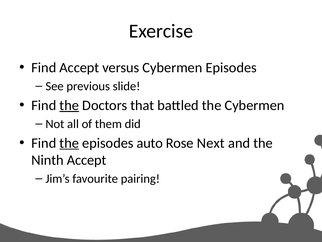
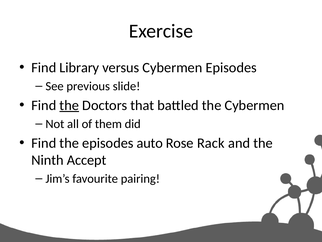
Find Accept: Accept -> Library (79, 68)
the underline: present -> none (69, 143)
Next: Next -> Rack (211, 143)
